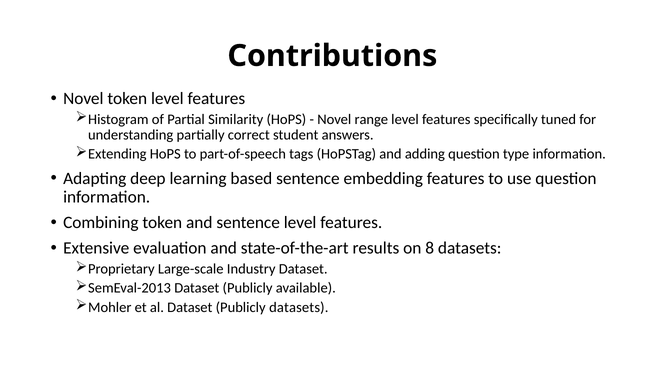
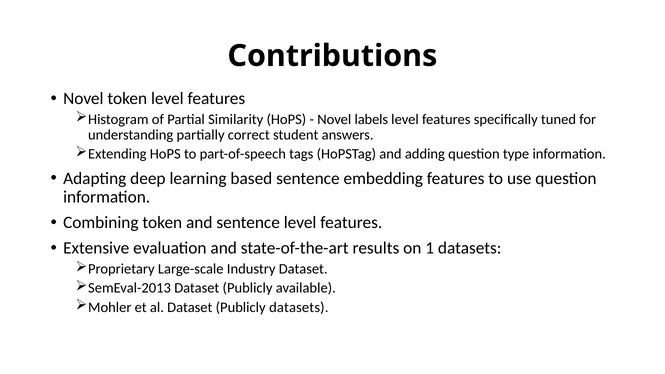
range: range -> labels (371, 119)
8: 8 -> 1 (430, 248)
